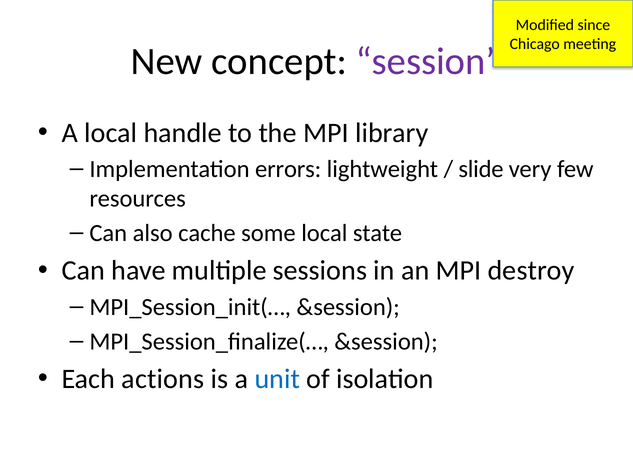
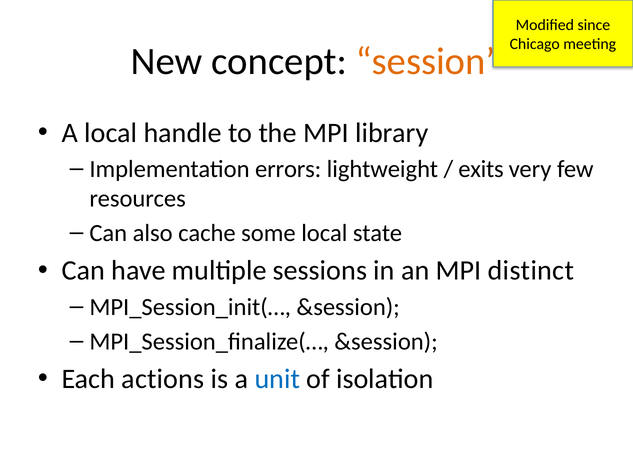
session colour: purple -> orange (429, 61)
slide: slide -> exits (481, 169)
destroy: destroy -> distinct (531, 271)
